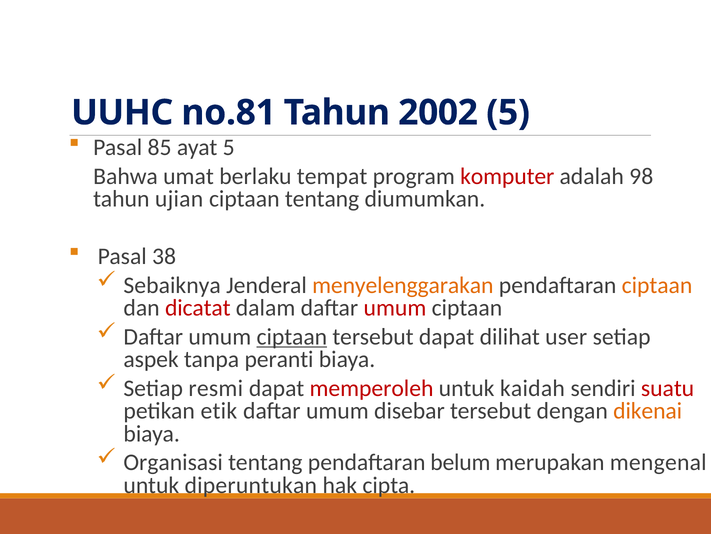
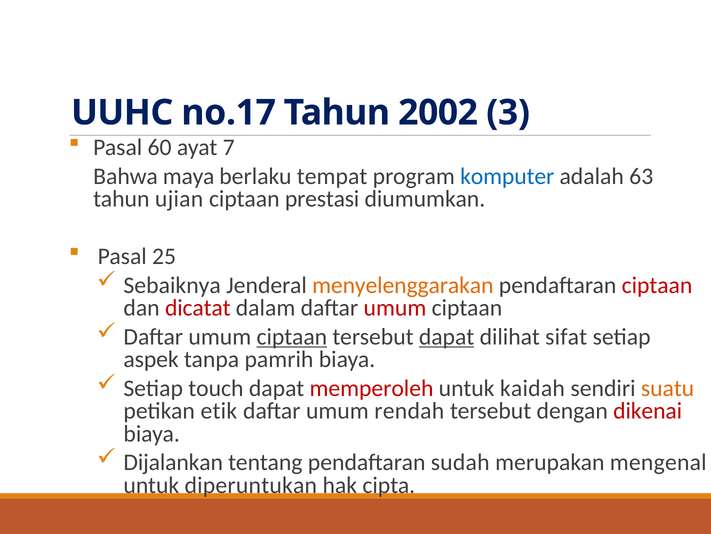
no.81: no.81 -> no.17 (229, 112)
2002 5: 5 -> 3 (508, 112)
85: 85 -> 60 (160, 147)
ayat 5: 5 -> 7 (229, 147)
umat: umat -> maya (189, 176)
komputer colour: red -> blue (507, 176)
98: 98 -> 63 (641, 176)
ciptaan tentang: tentang -> prestasi (322, 199)
38: 38 -> 25 (164, 256)
ciptaan colour: orange -> red (657, 285)
dapat underline: none -> present (447, 336)
user: user -> sifat (566, 336)
peranti: peranti -> pamrih (279, 359)
resmi: resmi -> touch (216, 388)
suatu colour: red -> orange (668, 388)
disebar: disebar -> rendah (409, 411)
dikenai colour: orange -> red (648, 411)
Organisasi: Organisasi -> Dijalankan (173, 462)
belum: belum -> sudah (460, 462)
